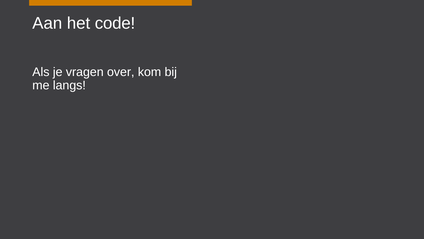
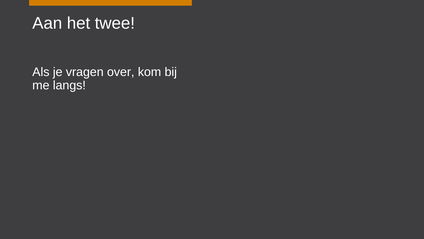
code: code -> twee (115, 23)
